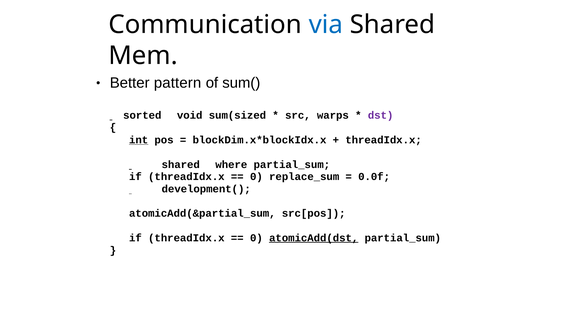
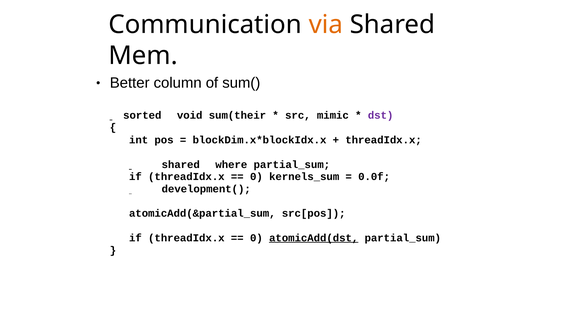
via colour: blue -> orange (326, 24)
pattern: pattern -> column (178, 83)
sum(sized: sum(sized -> sum(their (237, 115)
warps: warps -> mimic (333, 115)
int underline: present -> none (139, 140)
replace_sum: replace_sum -> kernels_sum (304, 177)
